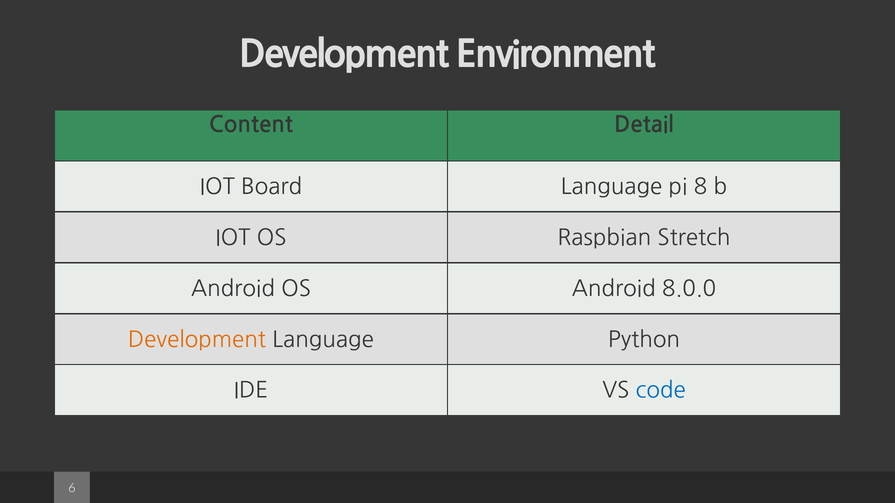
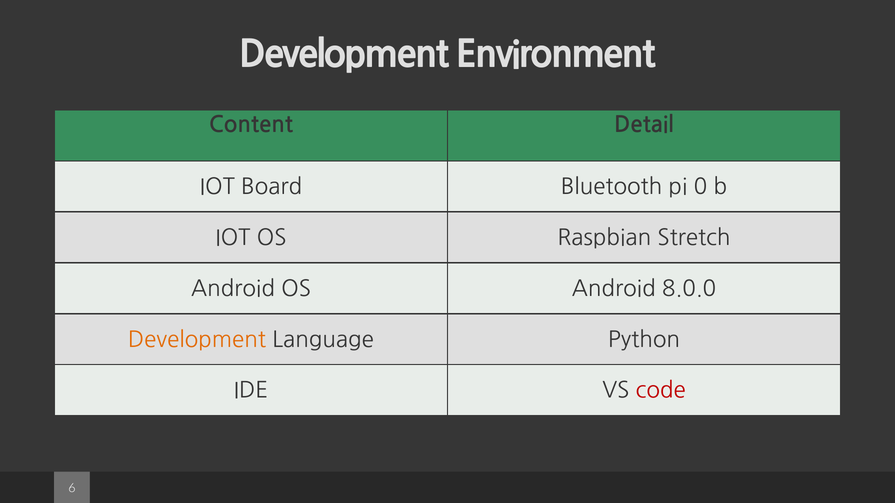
Board Language: Language -> Bluetooth (612, 187)
8: 8 -> 0 (701, 187)
code colour: blue -> red (661, 391)
